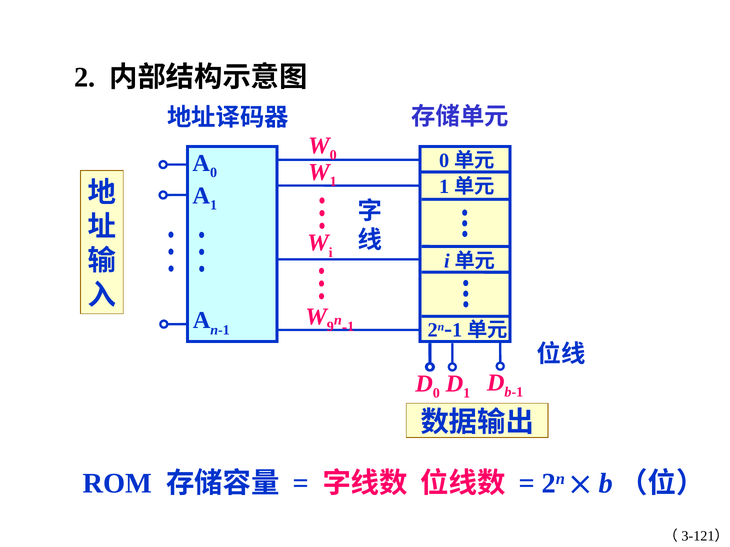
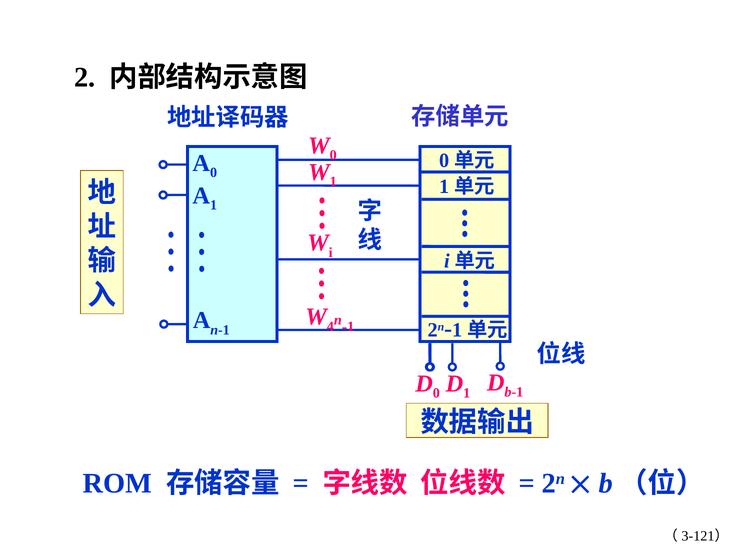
9: 9 -> 4 (330, 327)
